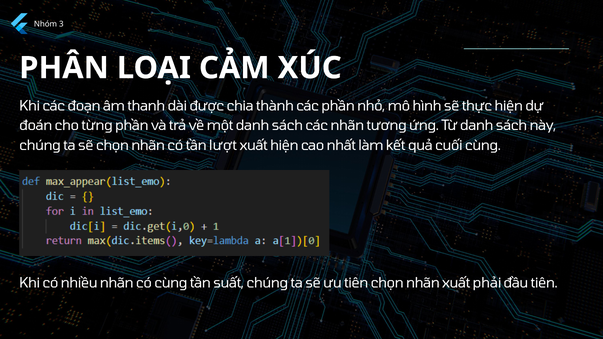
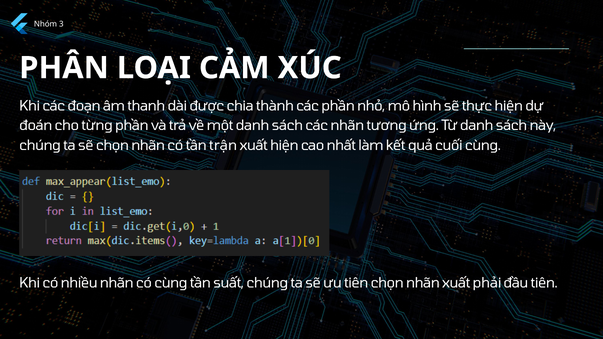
lượt: lượt -> trận (223, 146)
